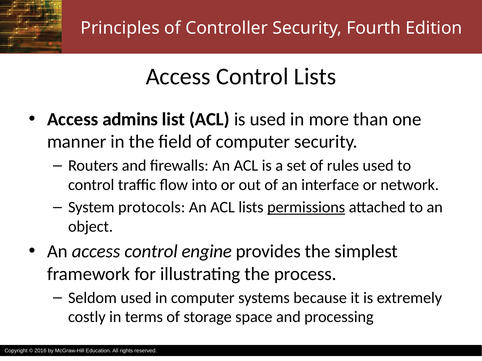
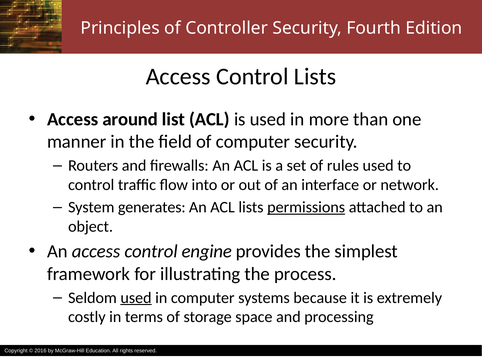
admins: admins -> around (130, 119)
protocols: protocols -> generates (152, 208)
used underline: none -> present (136, 298)
